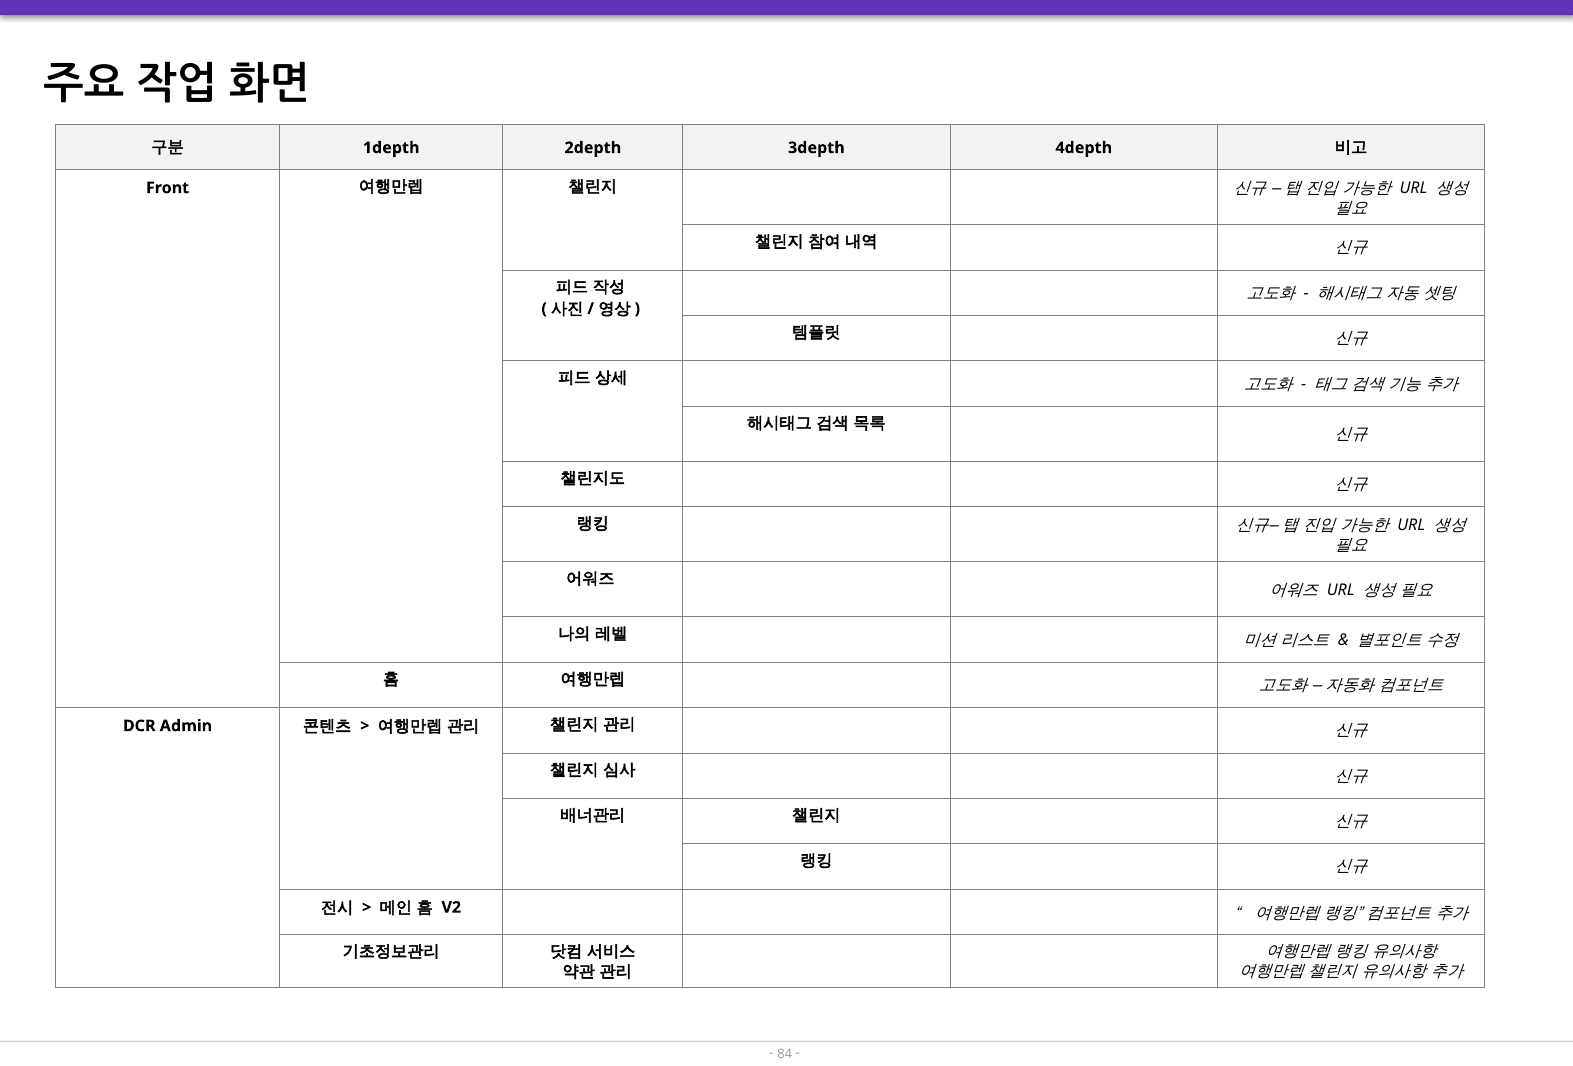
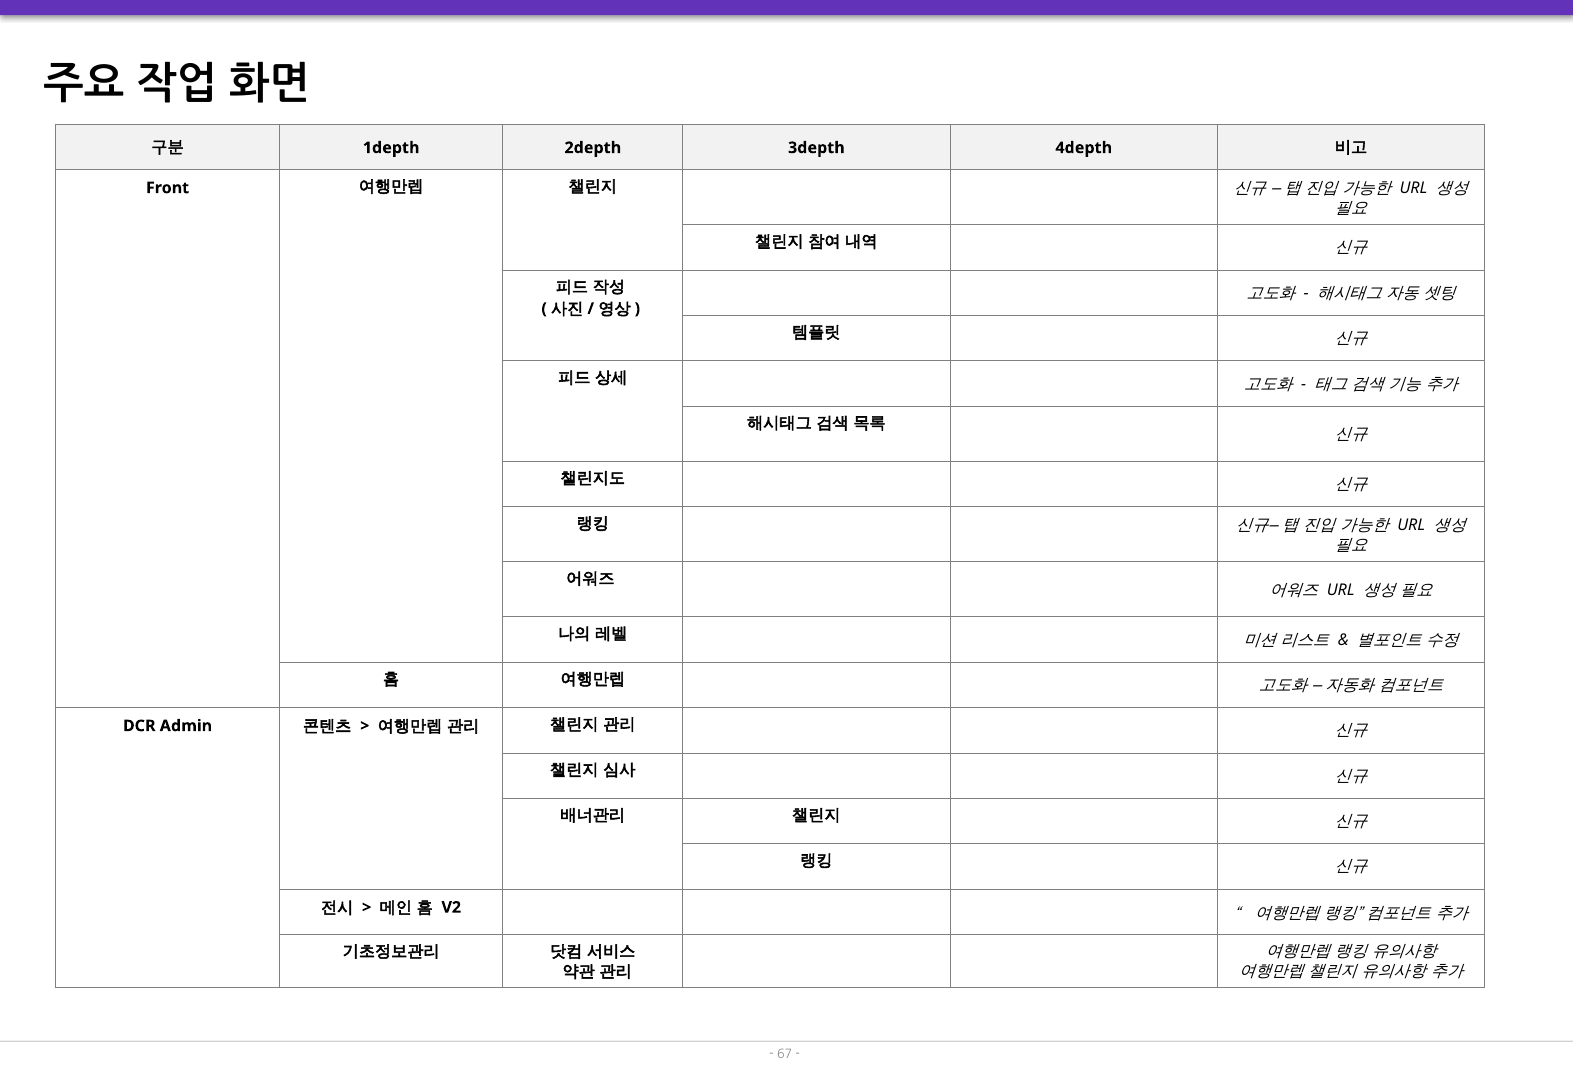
84: 84 -> 67 (785, 1054)
